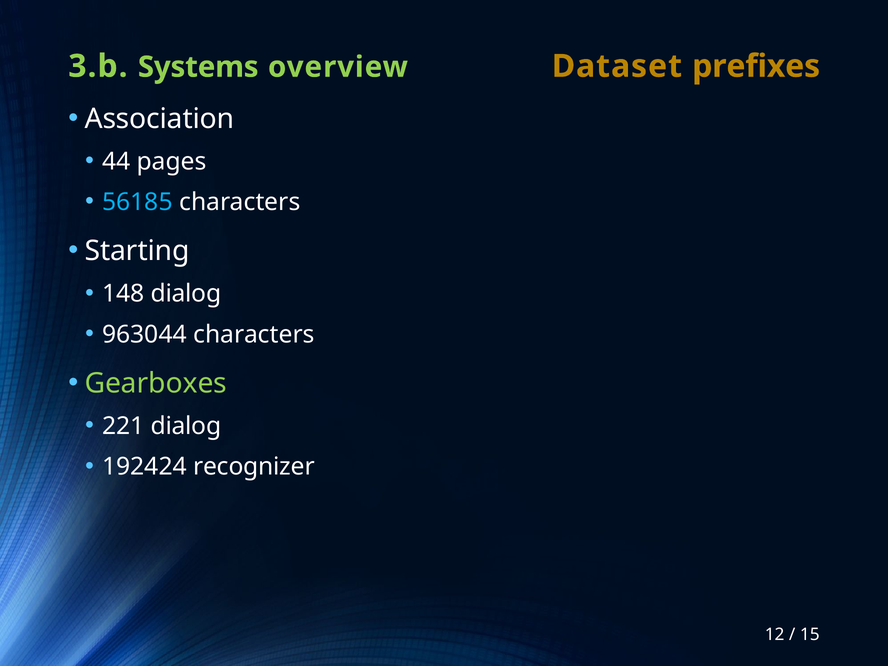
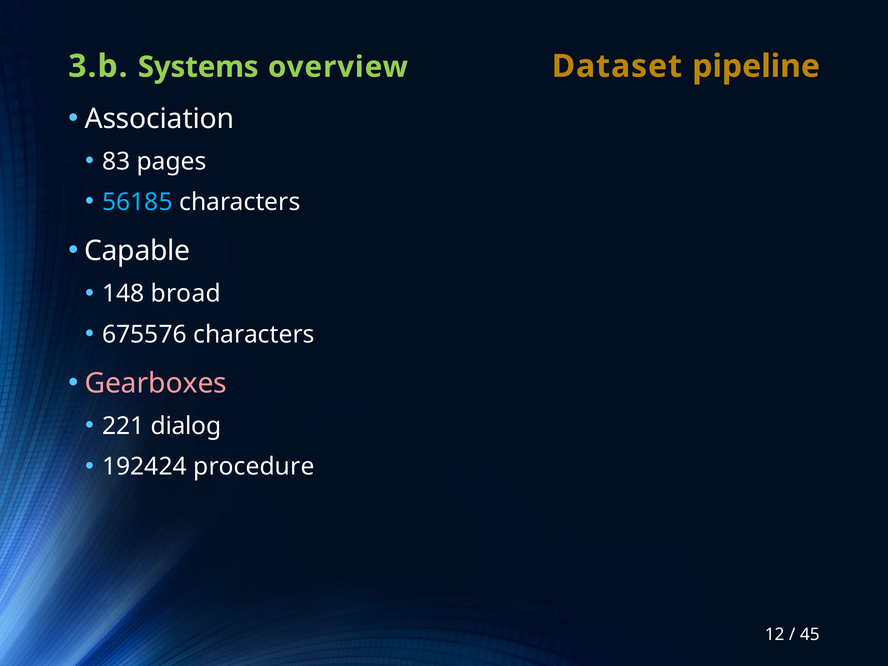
prefixes: prefixes -> pipeline (756, 66)
44: 44 -> 83 (116, 161)
Starting: Starting -> Capable (137, 251)
148 dialog: dialog -> broad (186, 294)
963044: 963044 -> 675576 (144, 335)
Gearboxes colour: light green -> pink (156, 383)
recognizer: recognizer -> procedure (254, 467)
15: 15 -> 45 (810, 635)
